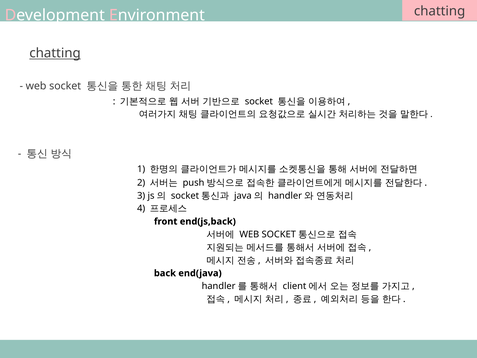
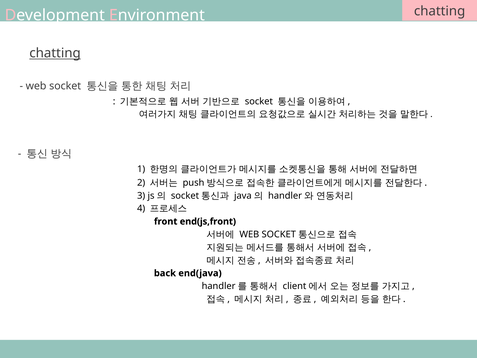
end(js,back: end(js,back -> end(js,front (208, 221)
